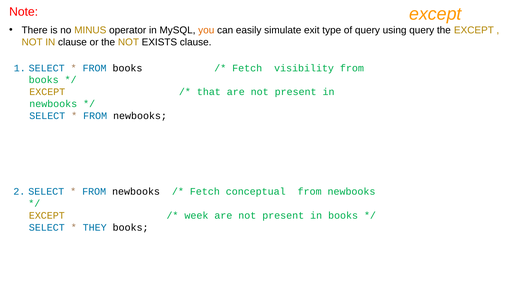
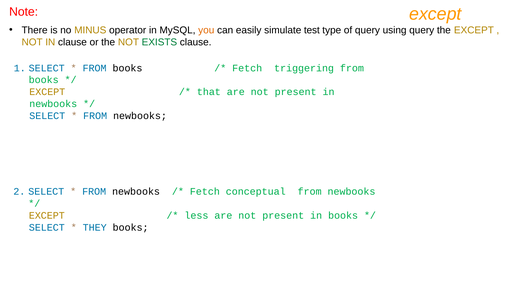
exit: exit -> test (312, 30)
EXISTS colour: black -> green (159, 42)
visibility: visibility -> triggering (304, 68)
week: week -> less (196, 216)
